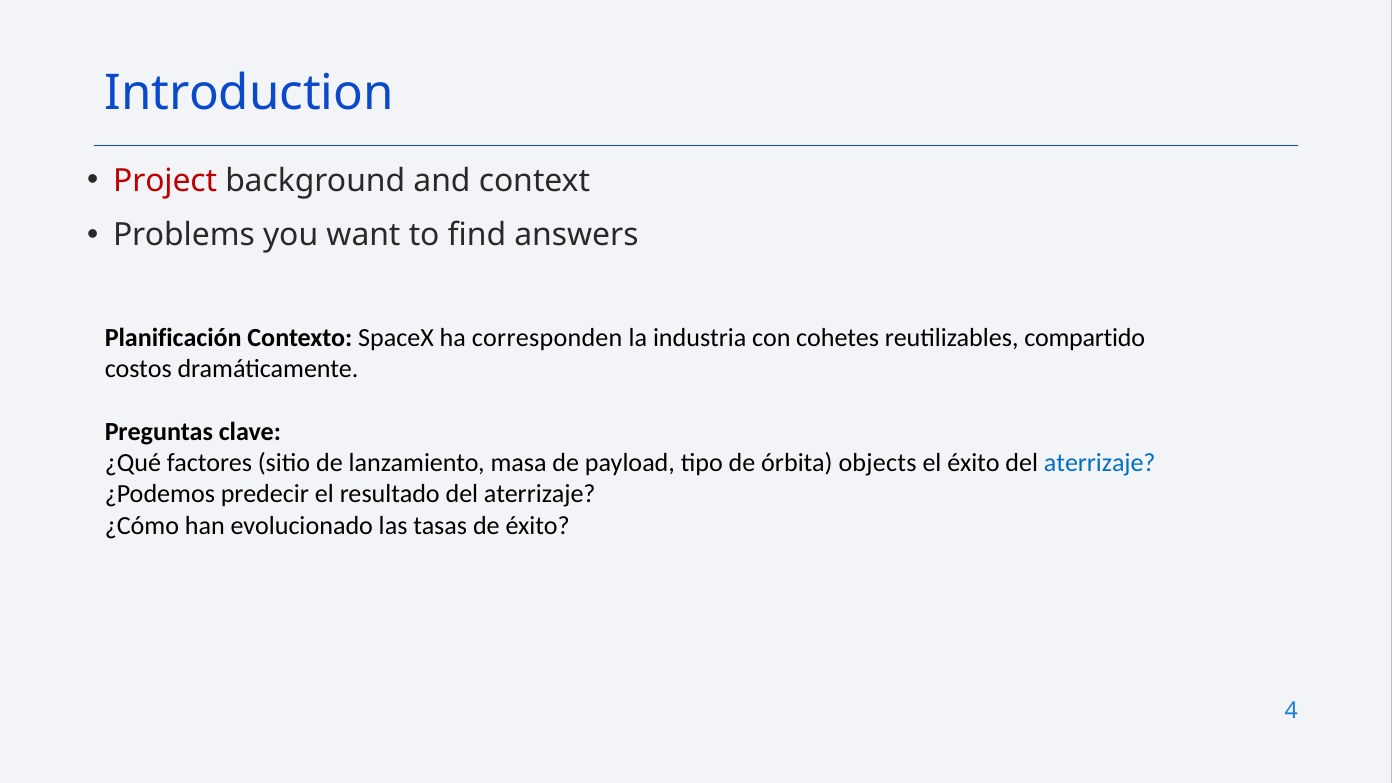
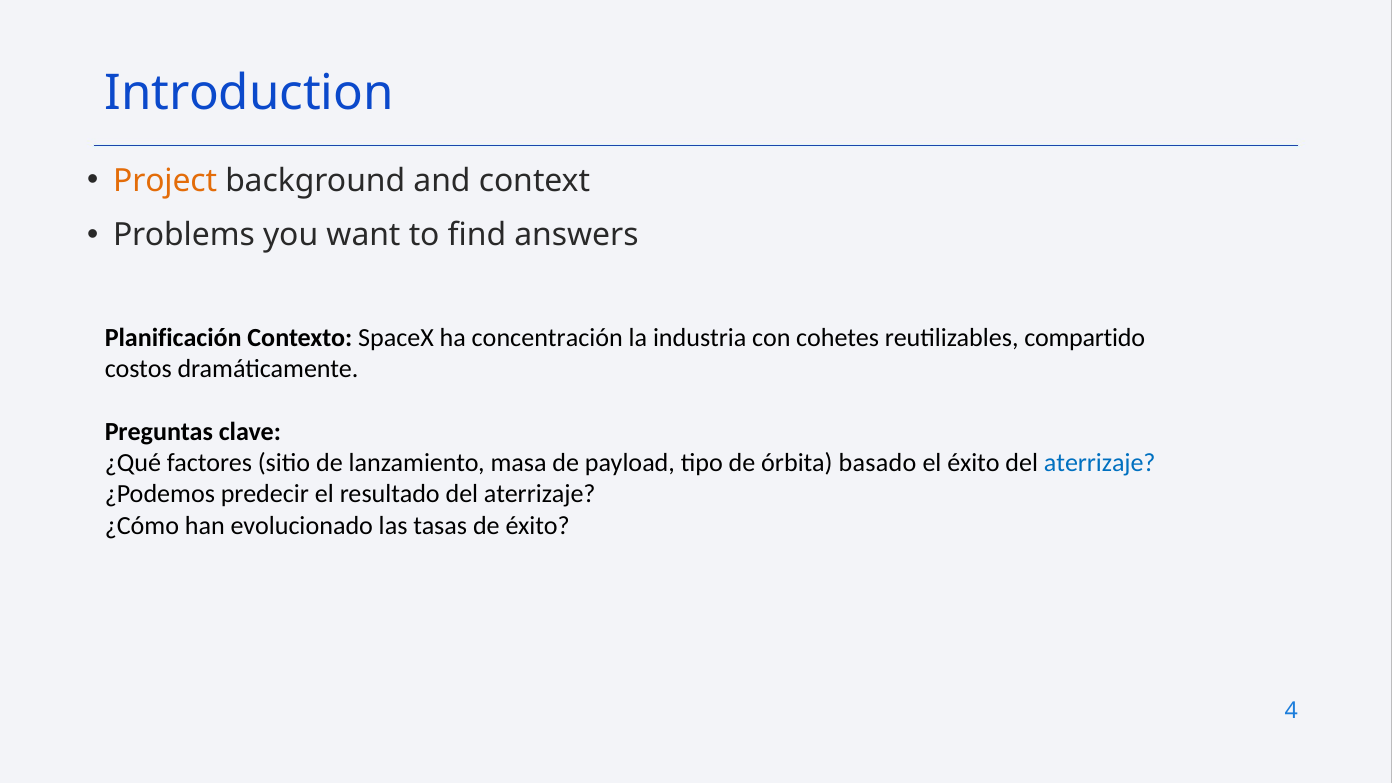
Project colour: red -> orange (165, 181)
corresponden: corresponden -> concentración (547, 338)
objects: objects -> basado (877, 463)
